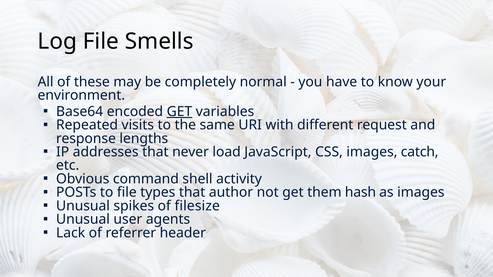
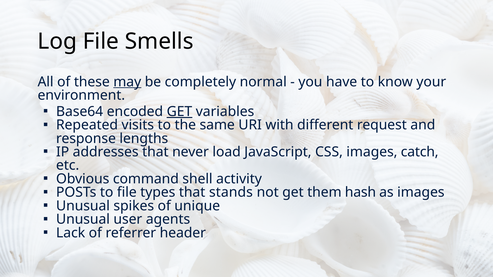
may underline: none -> present (127, 82)
author: author -> stands (231, 193)
filesize: filesize -> unique (197, 206)
